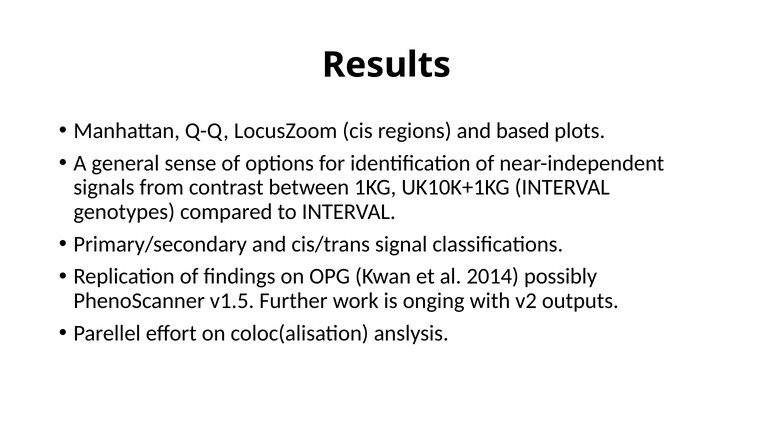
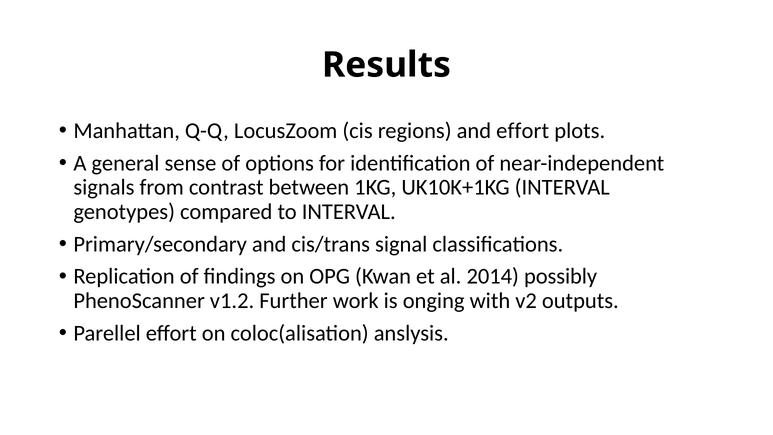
and based: based -> effort (523, 131)
v1.5: v1.5 -> v1.2 (232, 301)
